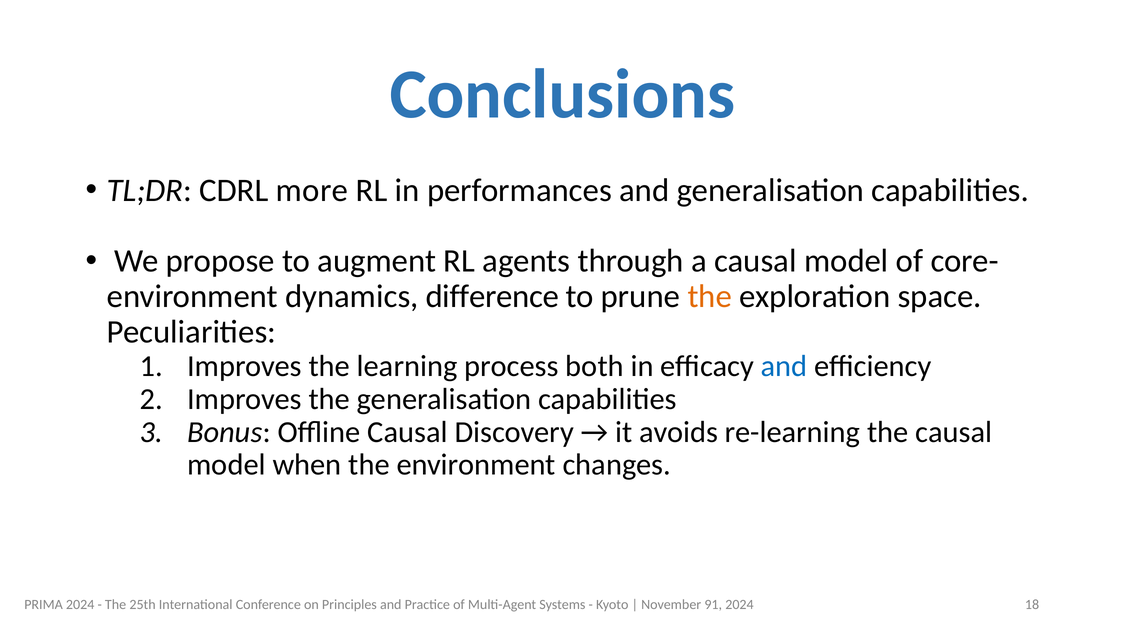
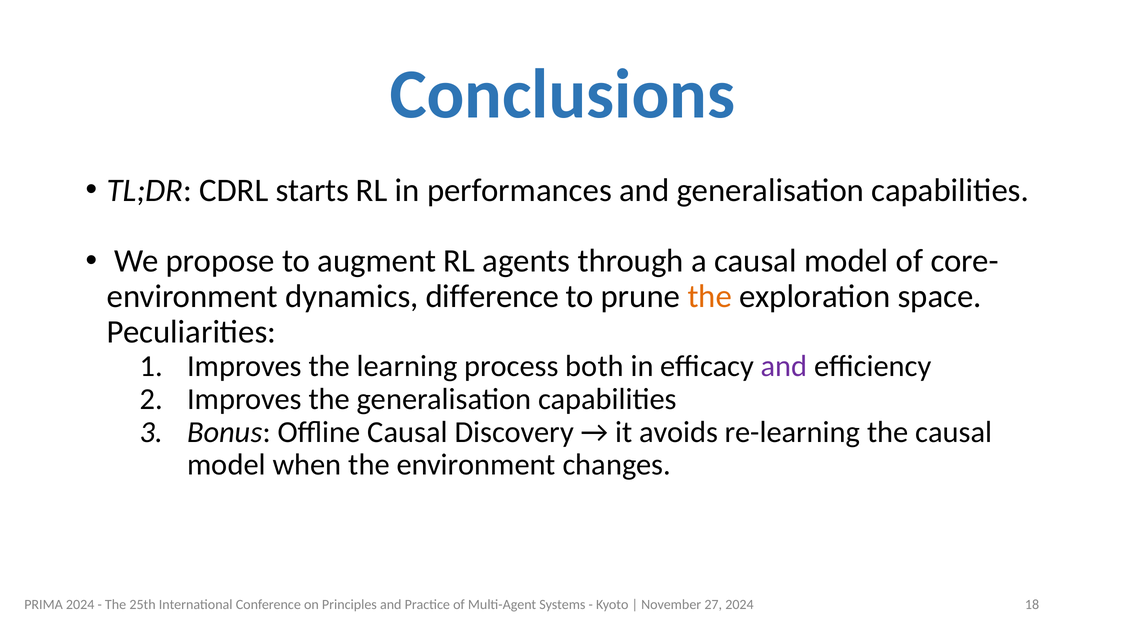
more: more -> starts (312, 190)
and colour: blue -> purple (784, 366)
91: 91 -> 27 (713, 604)
